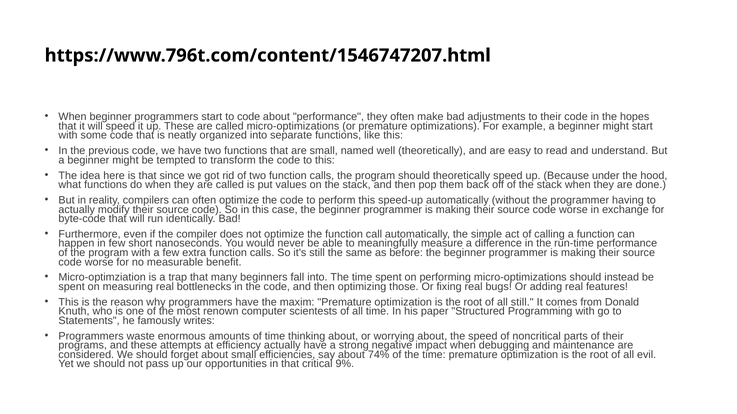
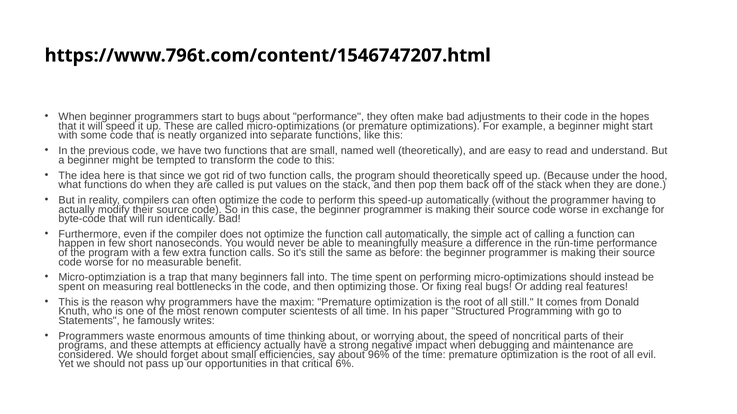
to code: code -> bugs (249, 117)
74%: 74% -> 96% (379, 355)
9%: 9% -> 6% (345, 364)
